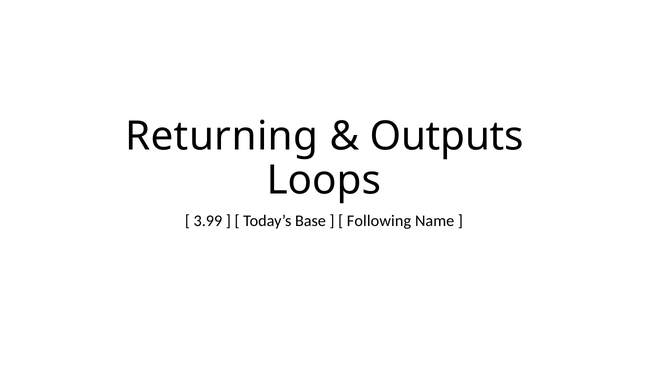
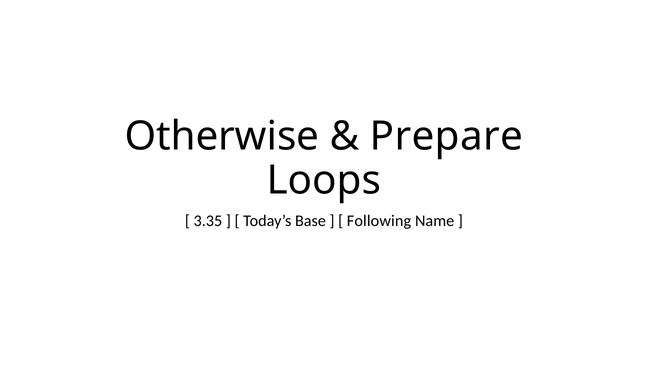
Returning: Returning -> Otherwise (222, 136)
Outputs: Outputs -> Prepare (446, 136)
3.99: 3.99 -> 3.35 (208, 220)
